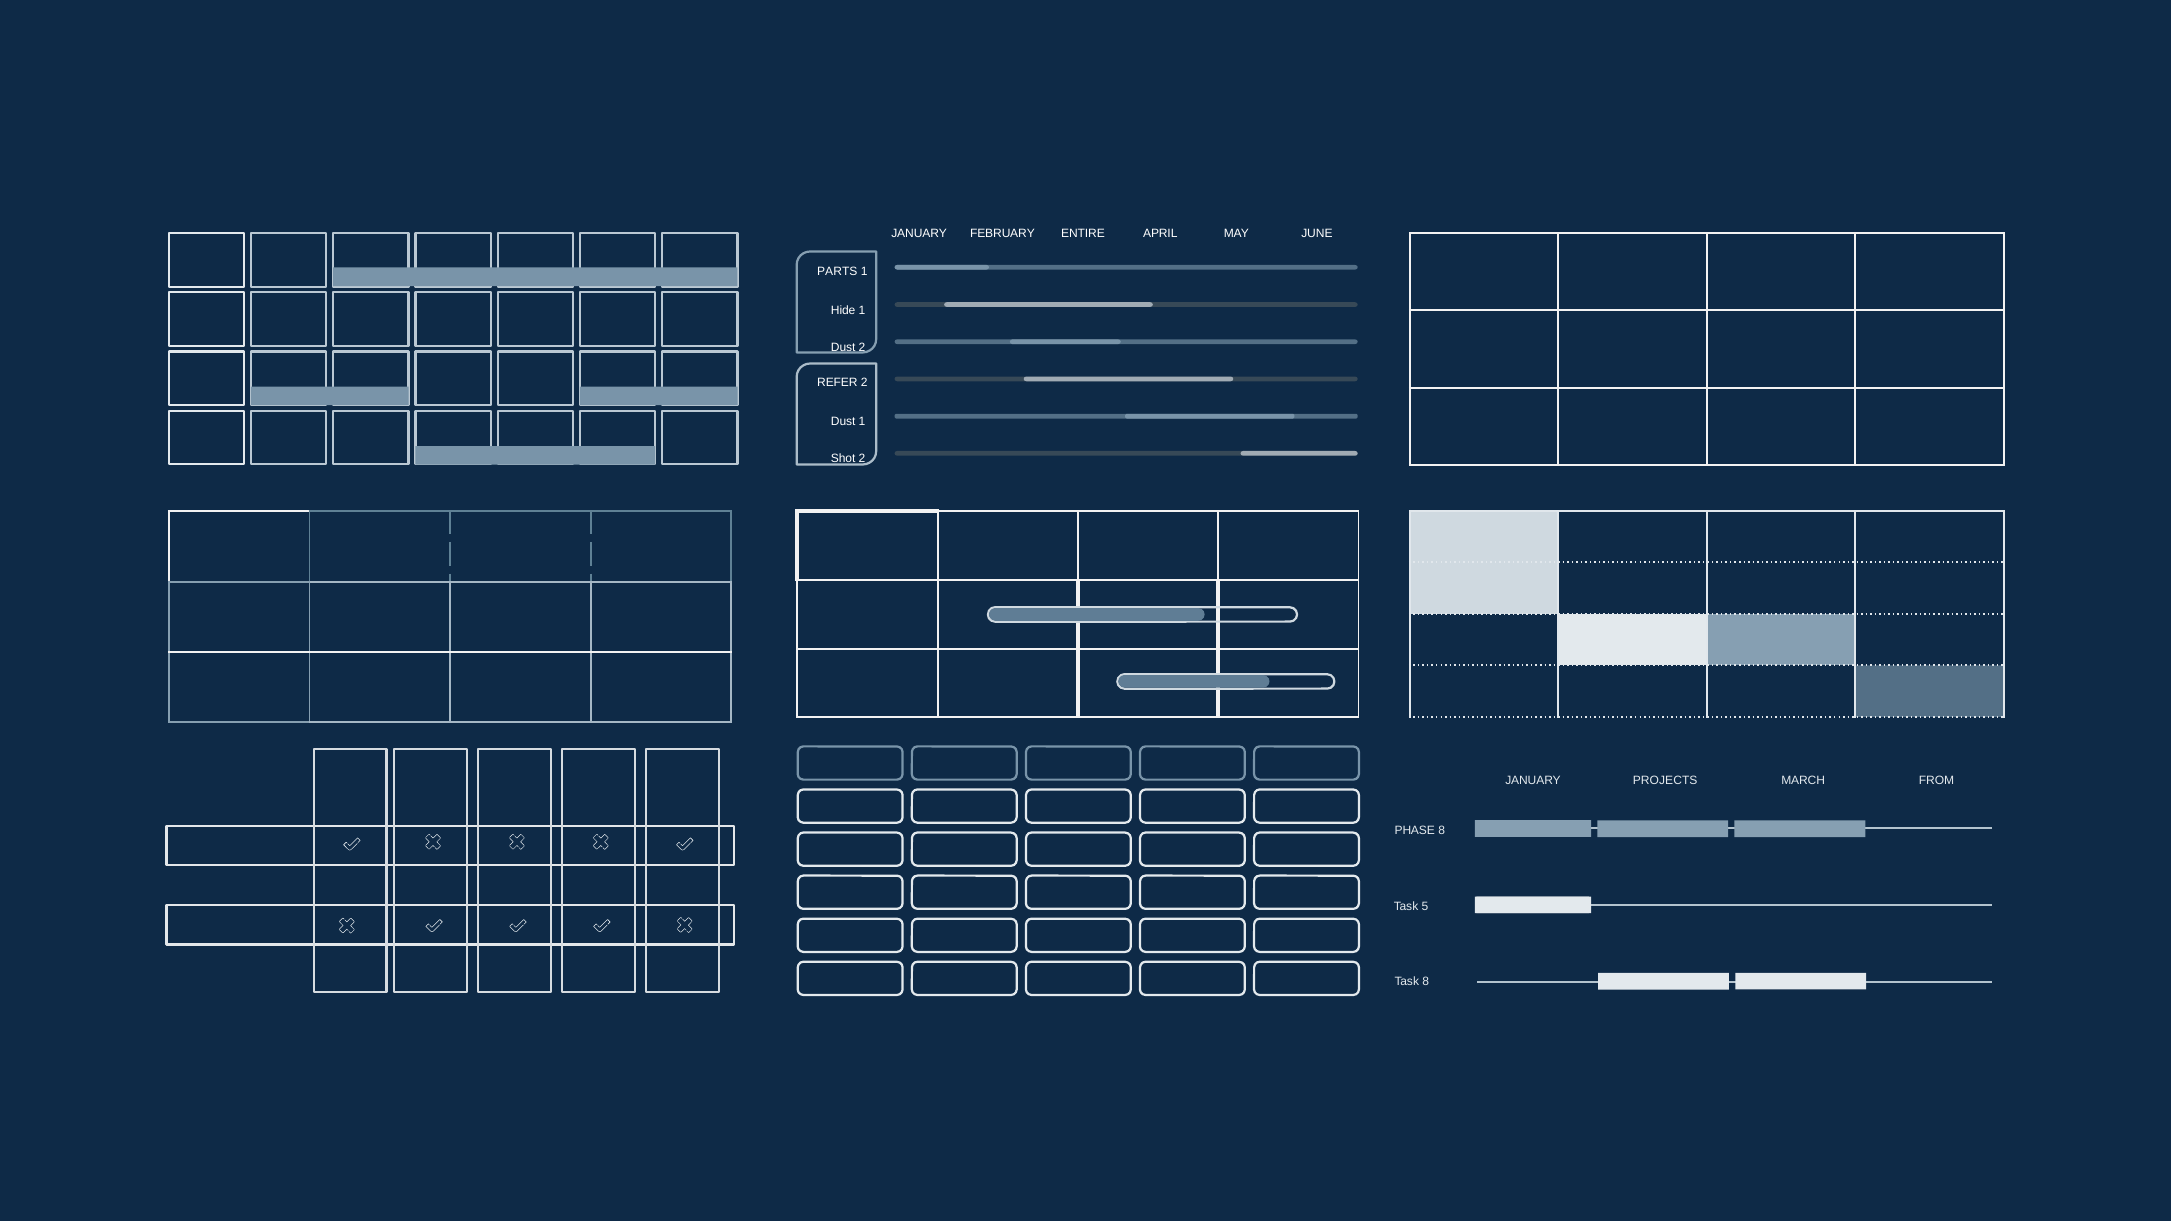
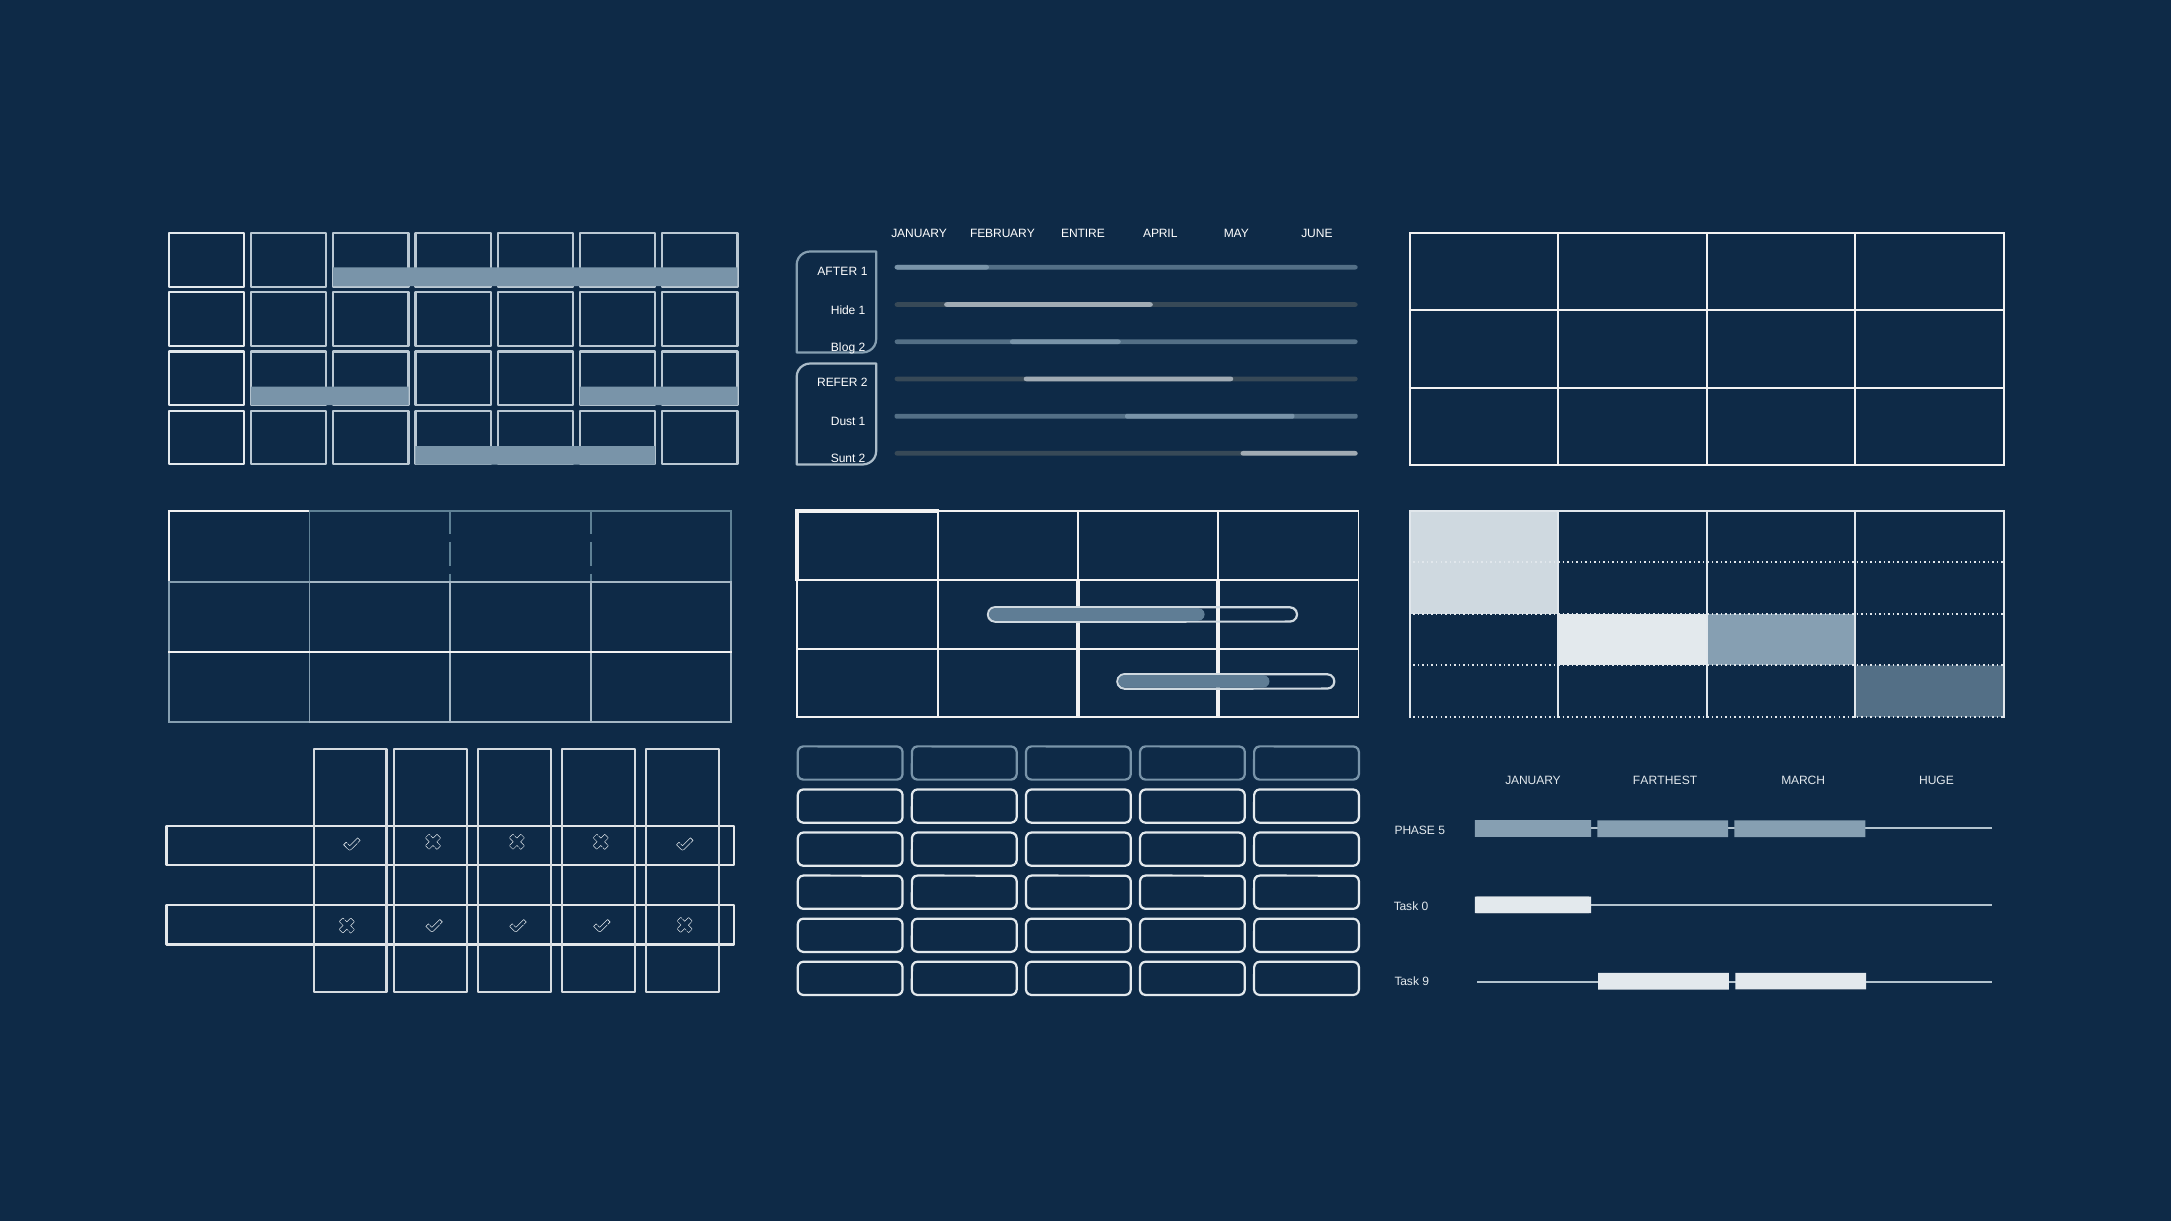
PARTS: PARTS -> AFTER (837, 272)
Dust: Dust -> Blog (843, 347)
Shot: Shot -> Sunt (843, 459)
PROJECTS: PROJECTS -> FARTHEST (1665, 781)
FROM: FROM -> HUGE (1936, 781)
PHASE 8: 8 -> 5 (1442, 831)
5: 5 -> 0 (1425, 907)
Task 8: 8 -> 9 (1426, 982)
